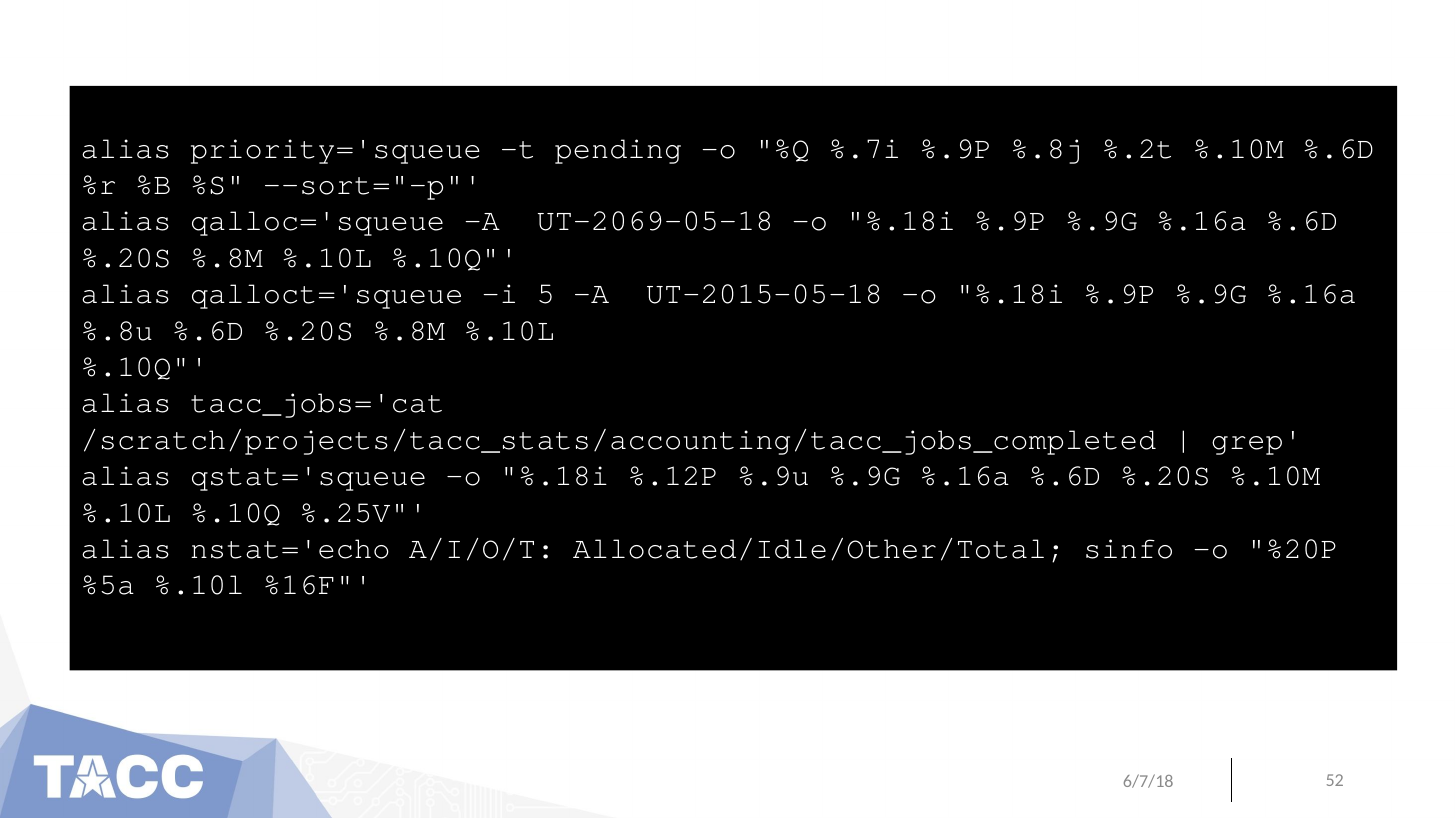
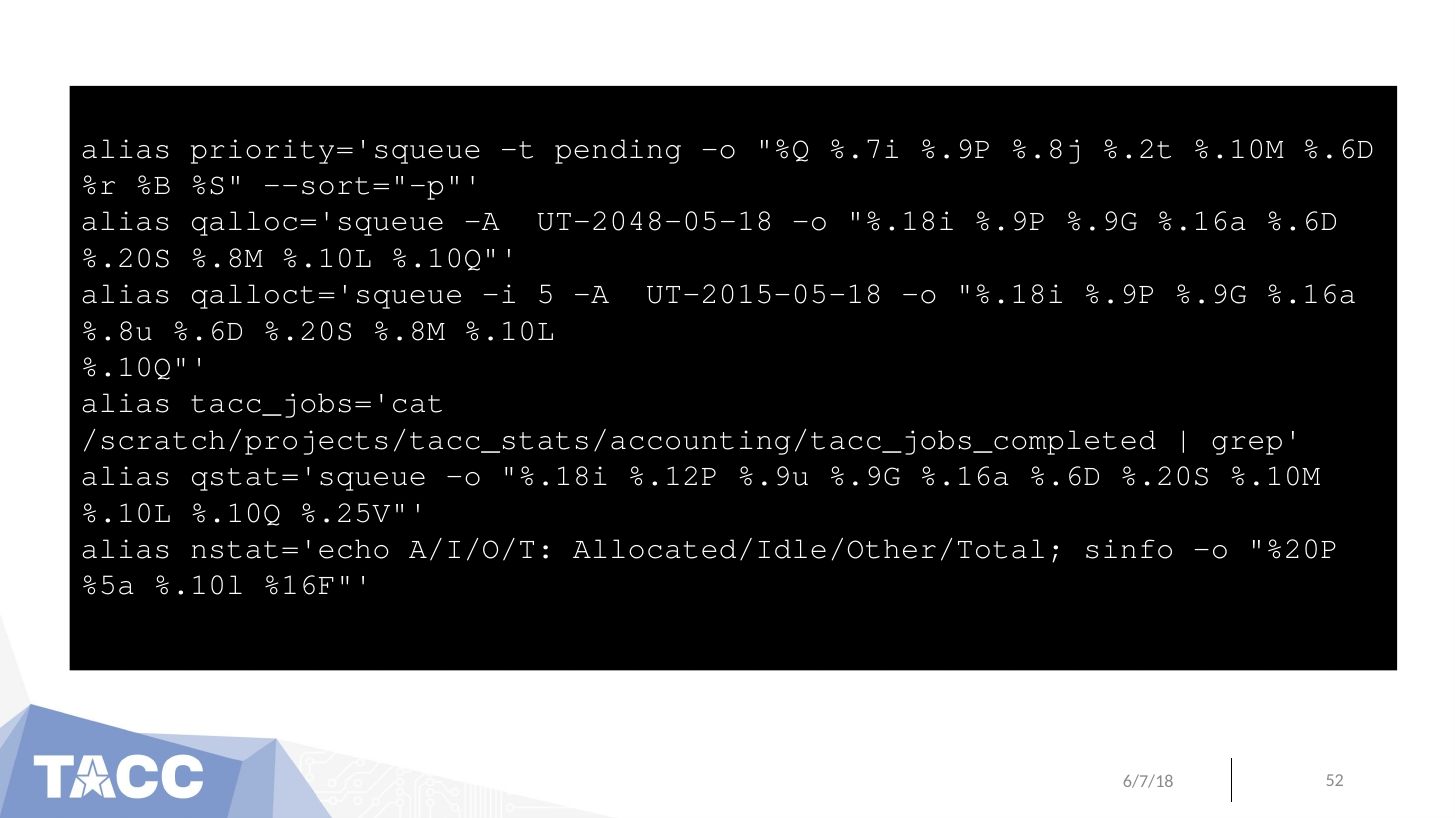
UT-2069-05-18: UT-2069-05-18 -> UT-2048-05-18 (655, 221)
